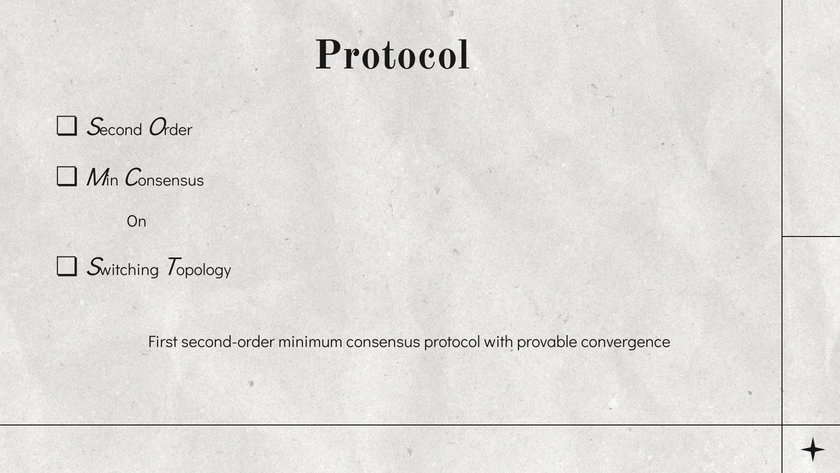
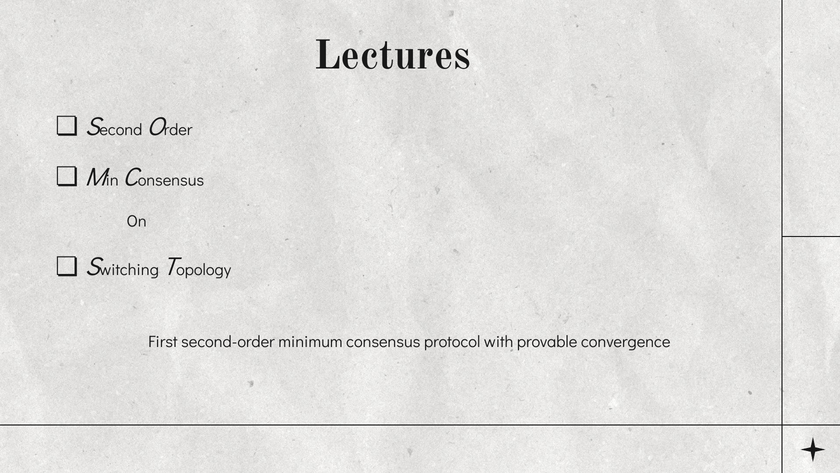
Protocol: Protocol -> Lectures (392, 55)
